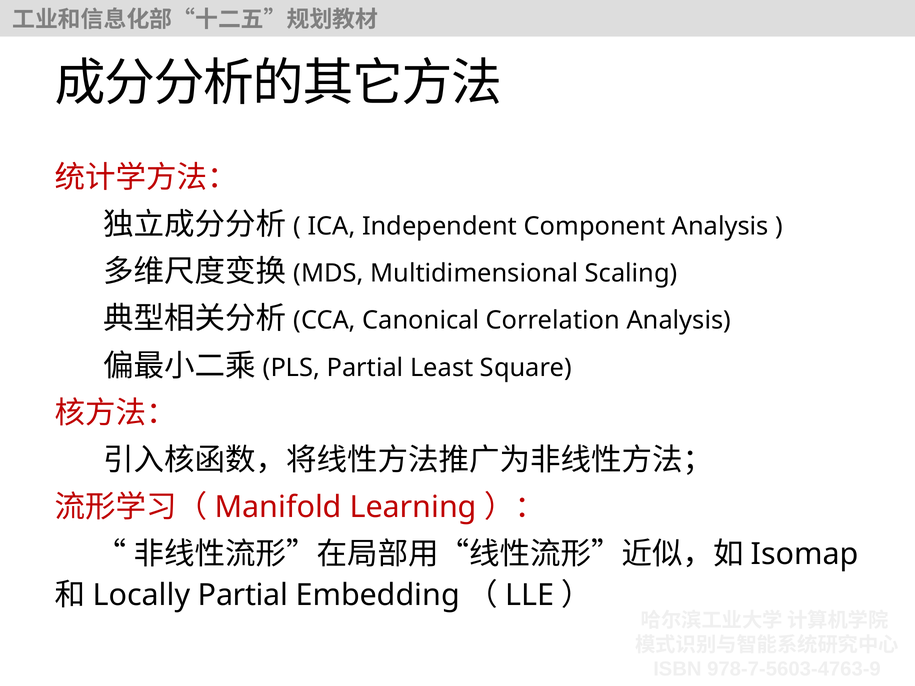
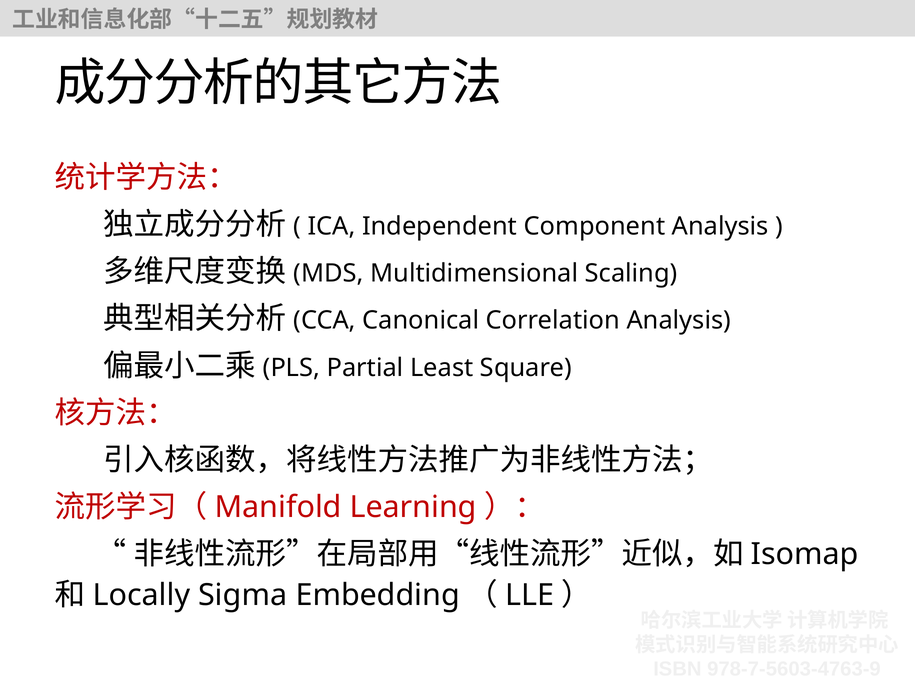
Partial: Partial -> Sigma (243, 595)
